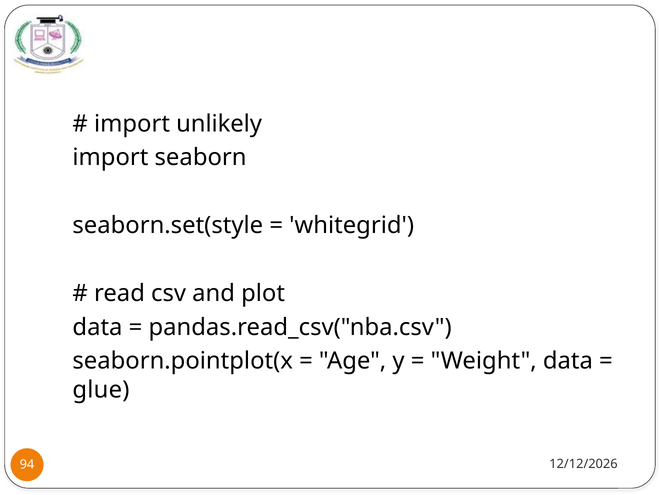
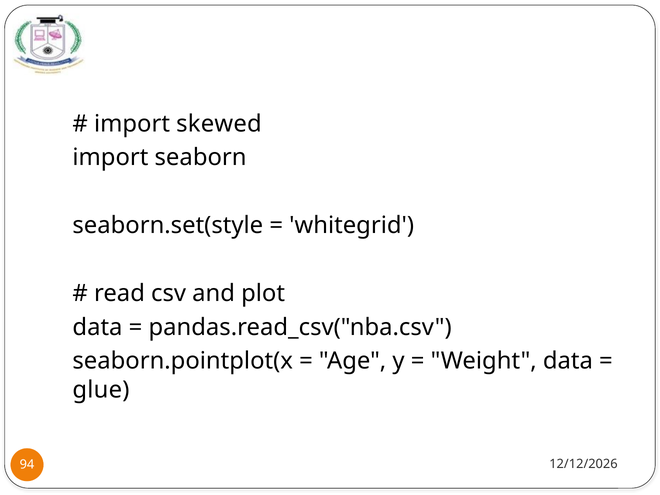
unlikely: unlikely -> skewed (219, 124)
